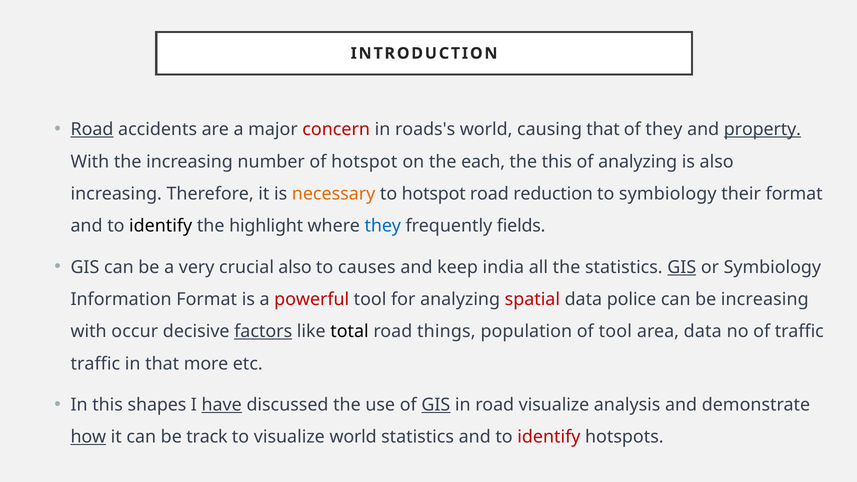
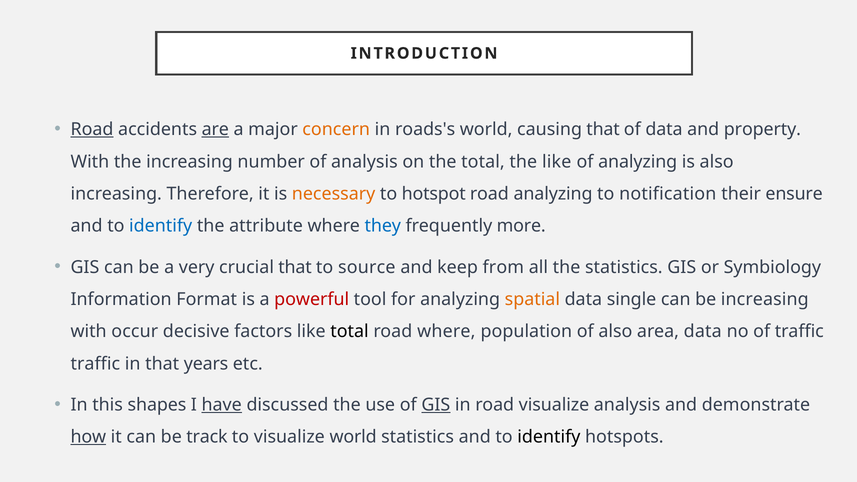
are underline: none -> present (215, 129)
concern colour: red -> orange (336, 129)
of they: they -> data (664, 129)
property underline: present -> none (762, 129)
of hotspot: hotspot -> analysis (364, 162)
the each: each -> total (483, 162)
the this: this -> like (557, 162)
road reduction: reduction -> analyzing (553, 194)
to symbiology: symbiology -> notification (668, 194)
their format: format -> ensure (794, 194)
identify colour: black -> blue (161, 226)
highlight: highlight -> attribute (266, 226)
fields: fields -> more (521, 226)
crucial also: also -> that (295, 267)
causes: causes -> source (367, 267)
india: india -> from (503, 267)
GIS underline: present -> none (682, 267)
spatial colour: red -> orange (532, 299)
police: police -> single (632, 299)
factors underline: present -> none (263, 332)
road things: things -> where (446, 332)
of tool: tool -> also (615, 332)
more: more -> years (206, 364)
identify colour: red -> black (549, 437)
